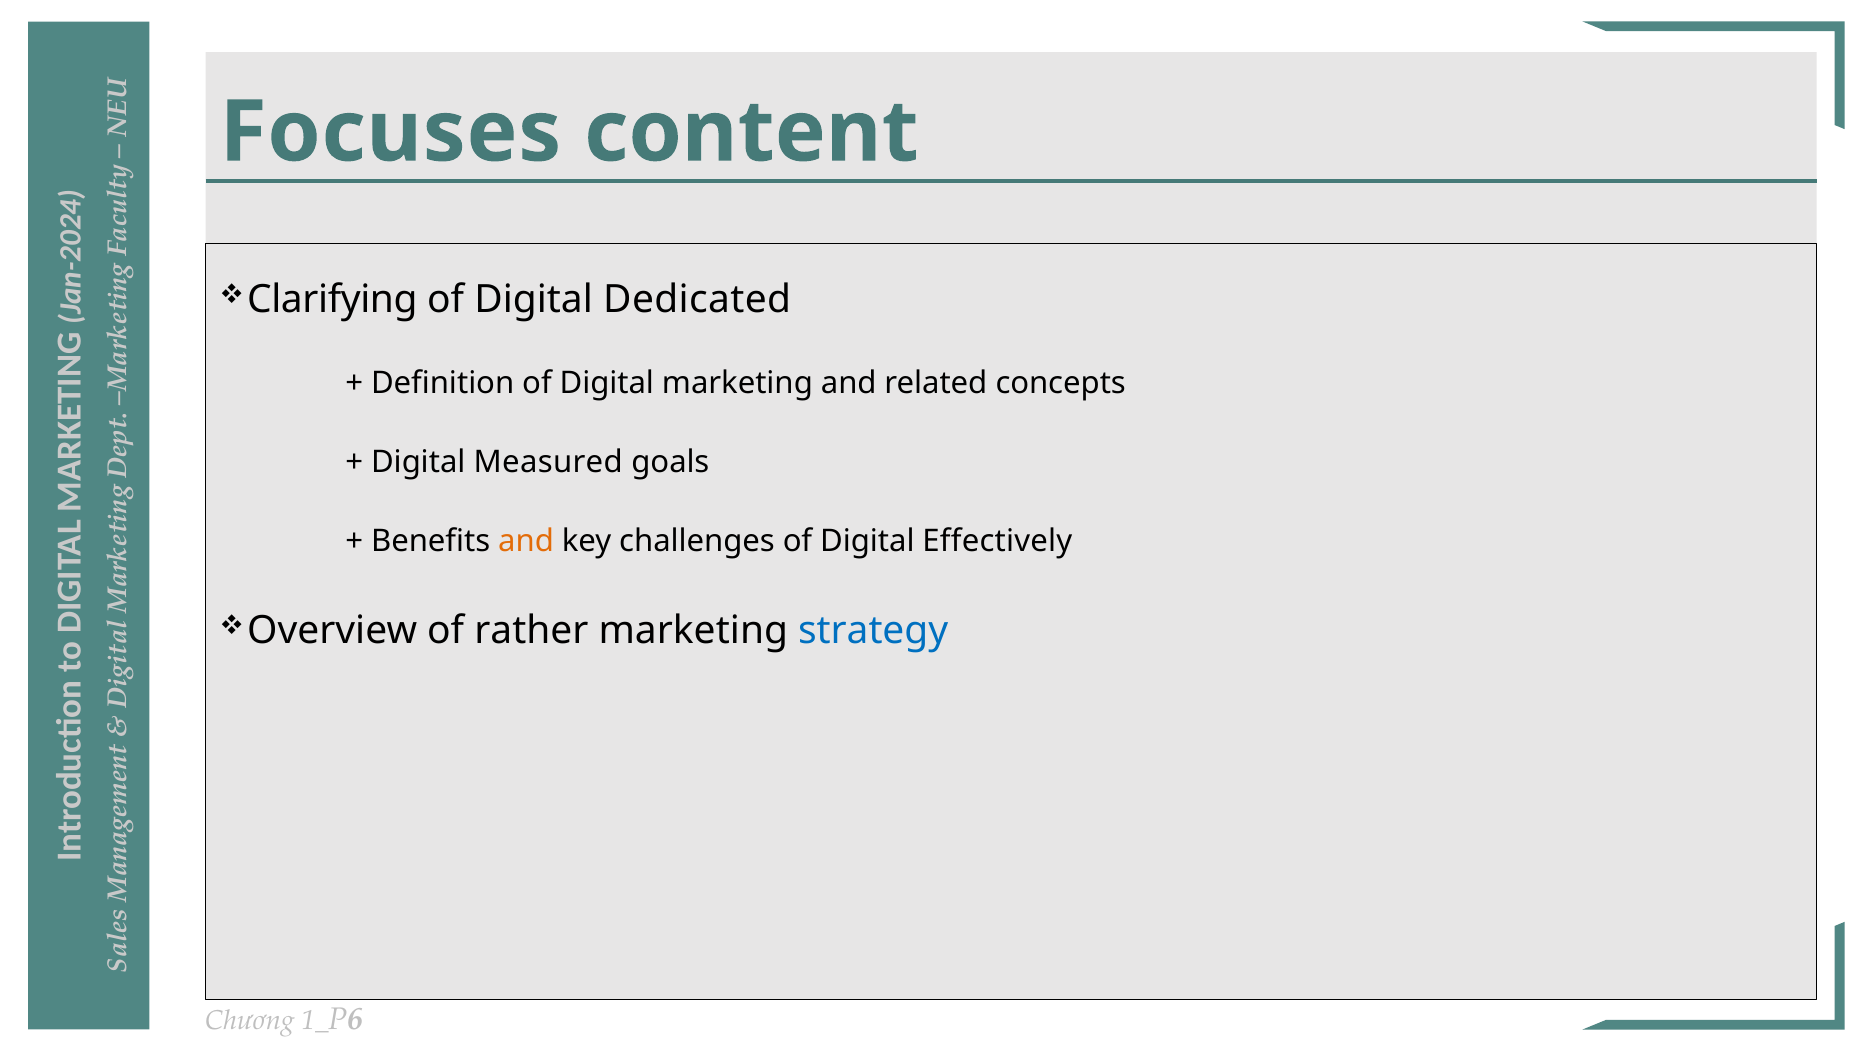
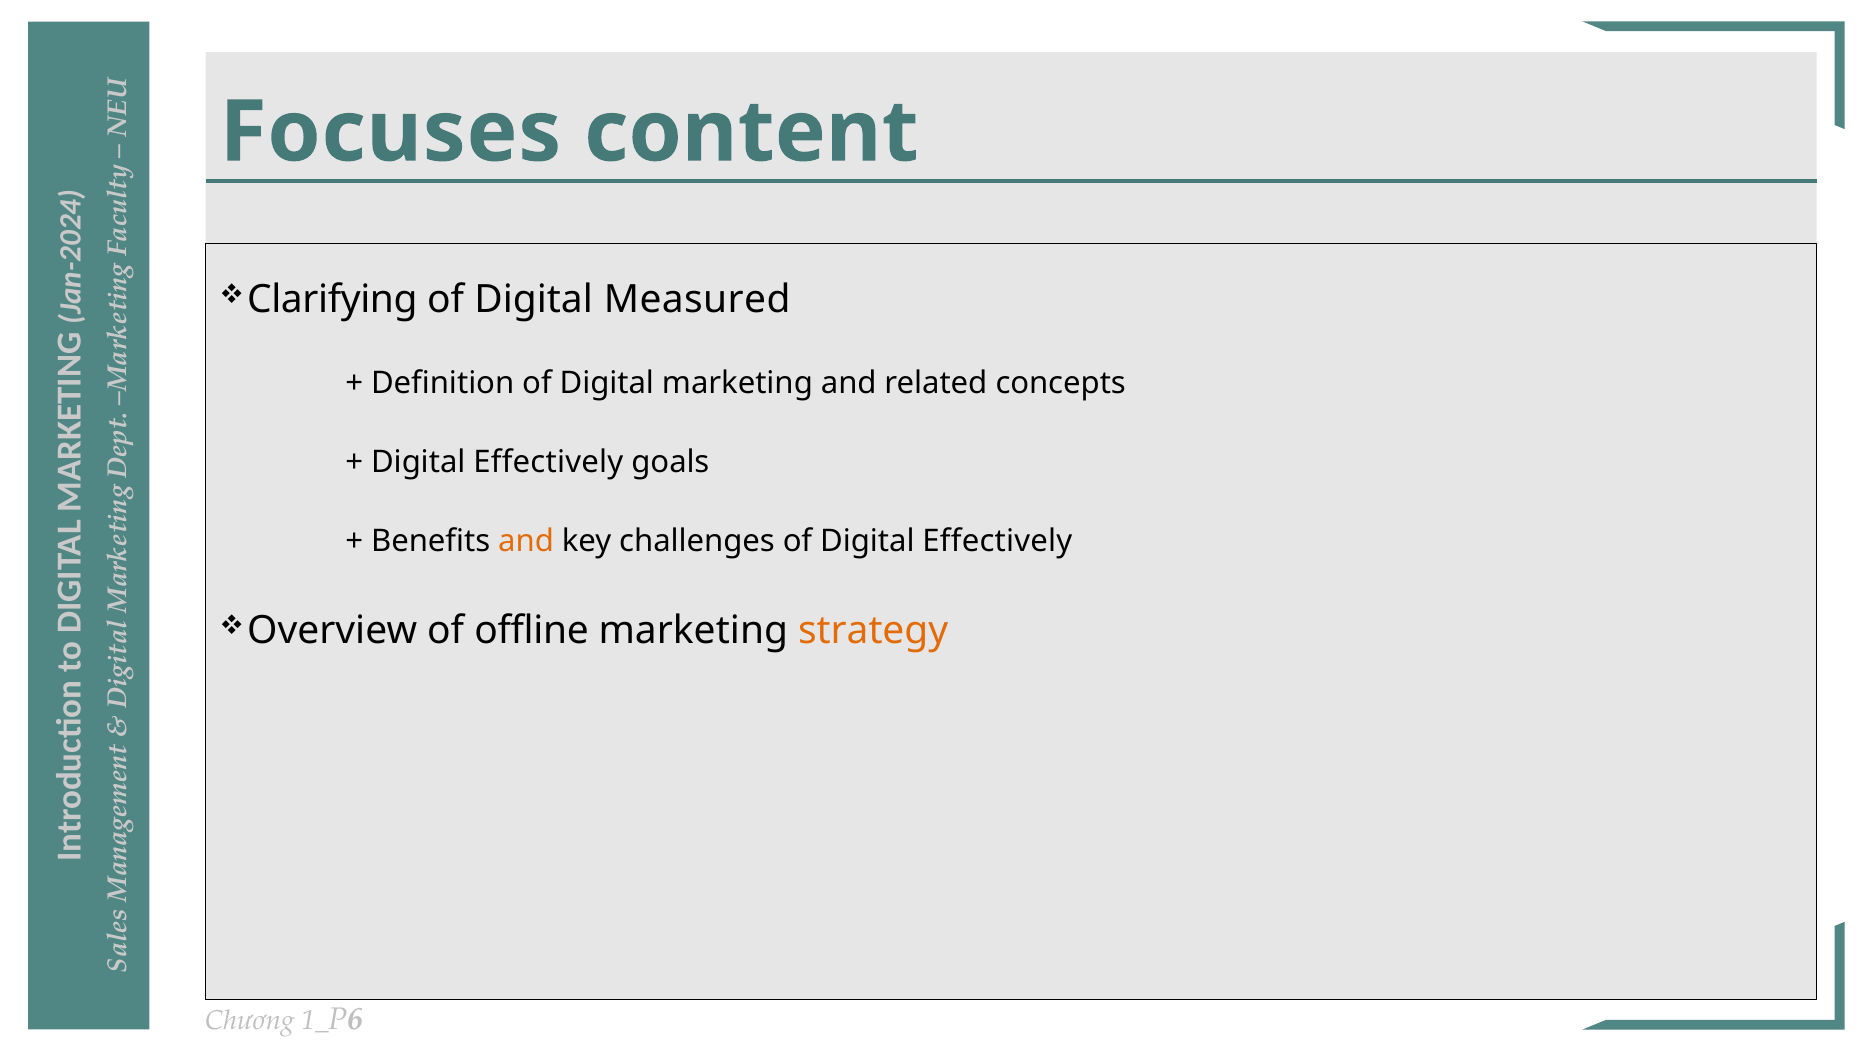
Dedicated: Dedicated -> Measured (697, 299)
Measured: Measured -> Effectively (548, 462)
rather: rather -> offline (532, 631)
strategy colour: blue -> orange (873, 631)
